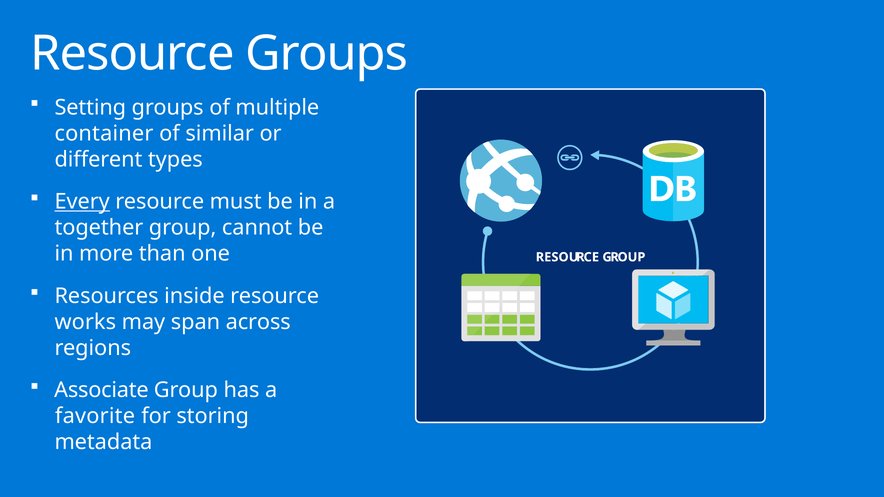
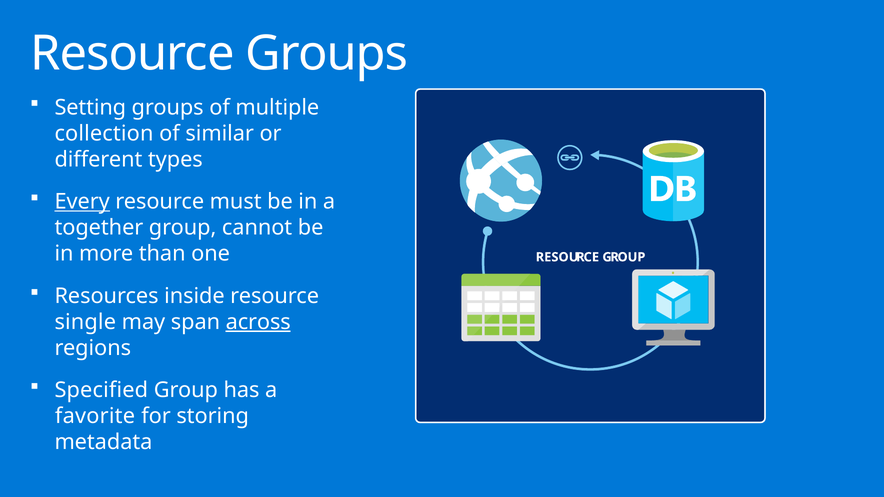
container: container -> collection (104, 133)
works: works -> single (85, 322)
across underline: none -> present (258, 322)
Associate: Associate -> Specified (101, 390)
